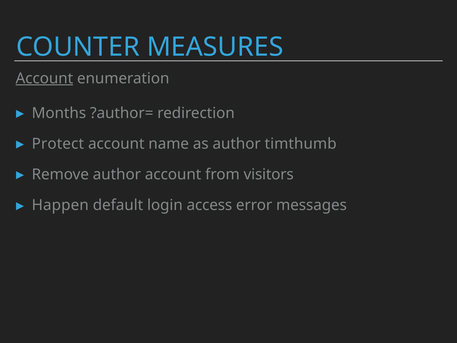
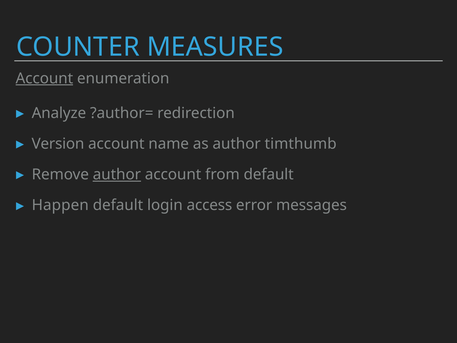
Months: Months -> Analyze (59, 113)
Protect: Protect -> Version (58, 144)
author underline: none -> present (117, 174)
from visitors: visitors -> default (269, 174)
